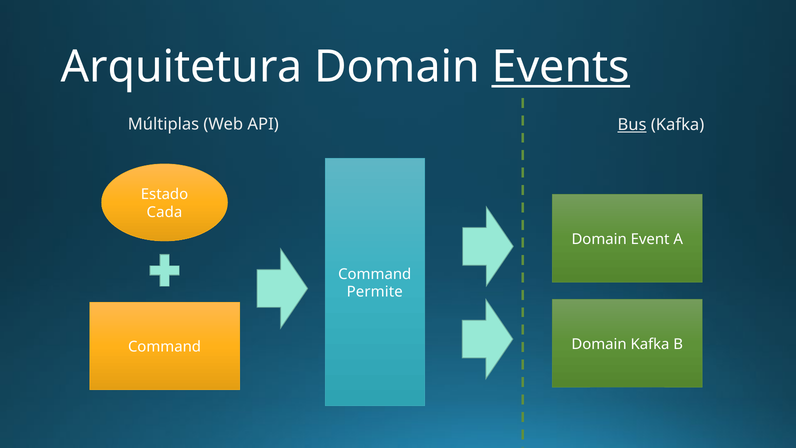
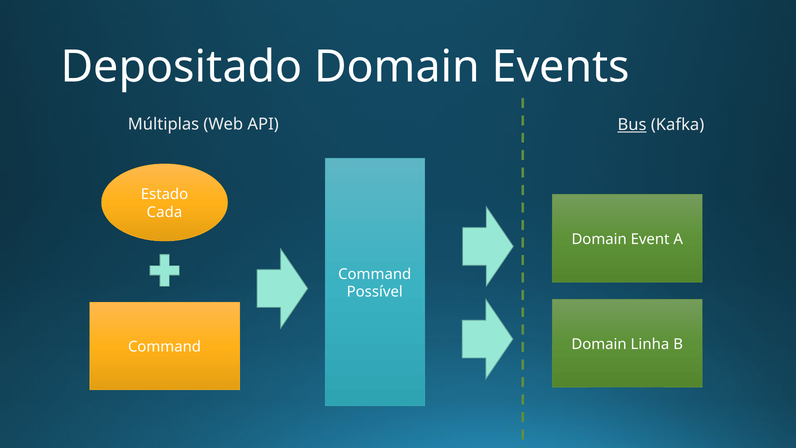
Arquitetura: Arquitetura -> Depositado (182, 67)
Events underline: present -> none (561, 67)
Permite: Permite -> Possível (375, 292)
Domain Kafka: Kafka -> Linha (650, 344)
